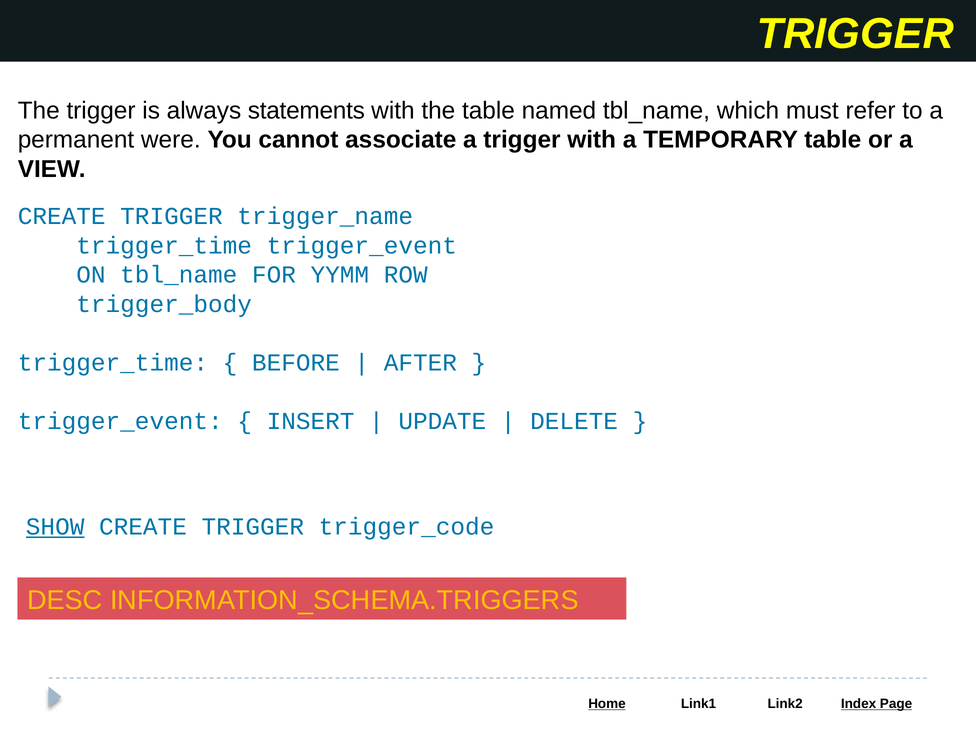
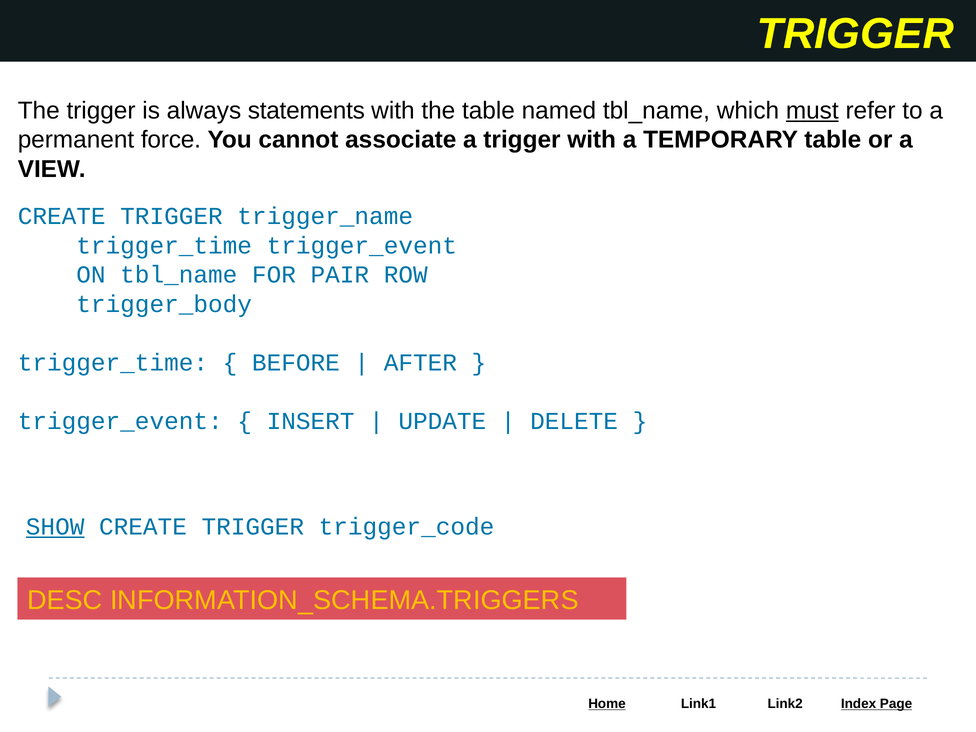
must underline: none -> present (812, 111)
were: were -> force (171, 140)
YYMM: YYMM -> PAIR (340, 275)
